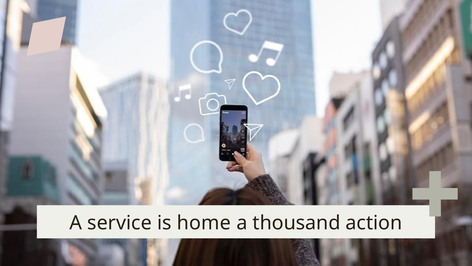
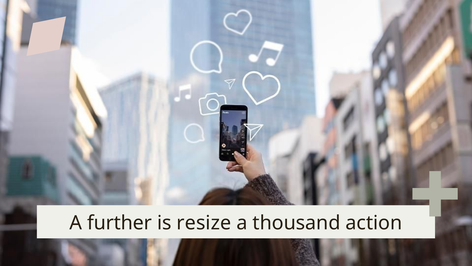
service: service -> further (120, 223)
home: home -> resize (204, 223)
